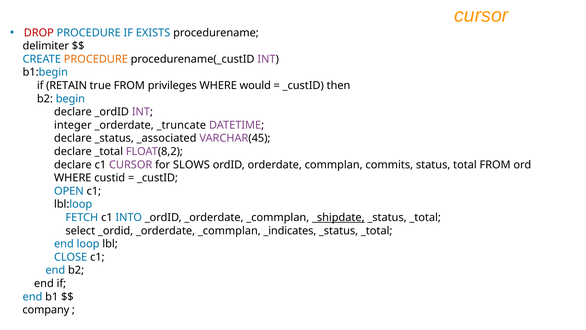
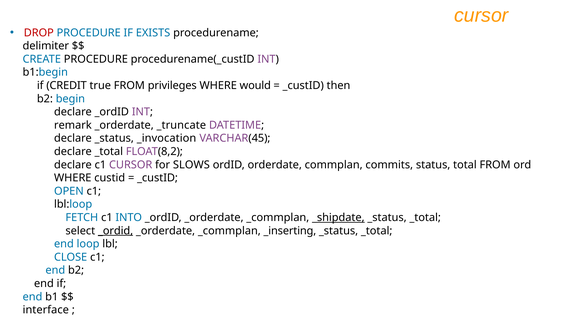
PROCEDURE colour: orange -> black (96, 59)
RETAIN: RETAIN -> CREDIT (67, 85)
integer: integer -> remark (73, 125)
_associated: _associated -> _invocation (167, 138)
_ordid underline: none -> present (116, 231)
_indicates: _indicates -> _inserting (290, 231)
company: company -> interface (46, 310)
